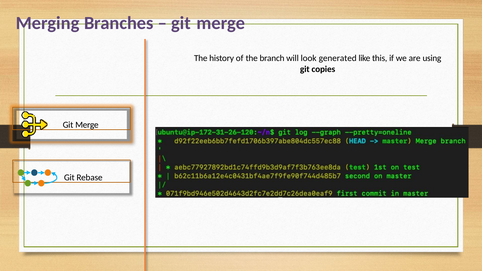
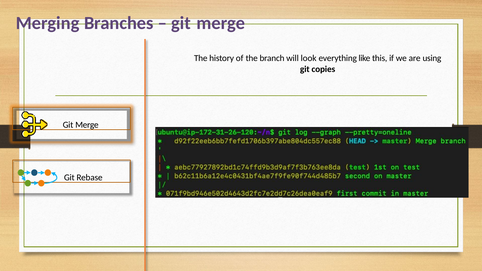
generated: generated -> everything (338, 58)
